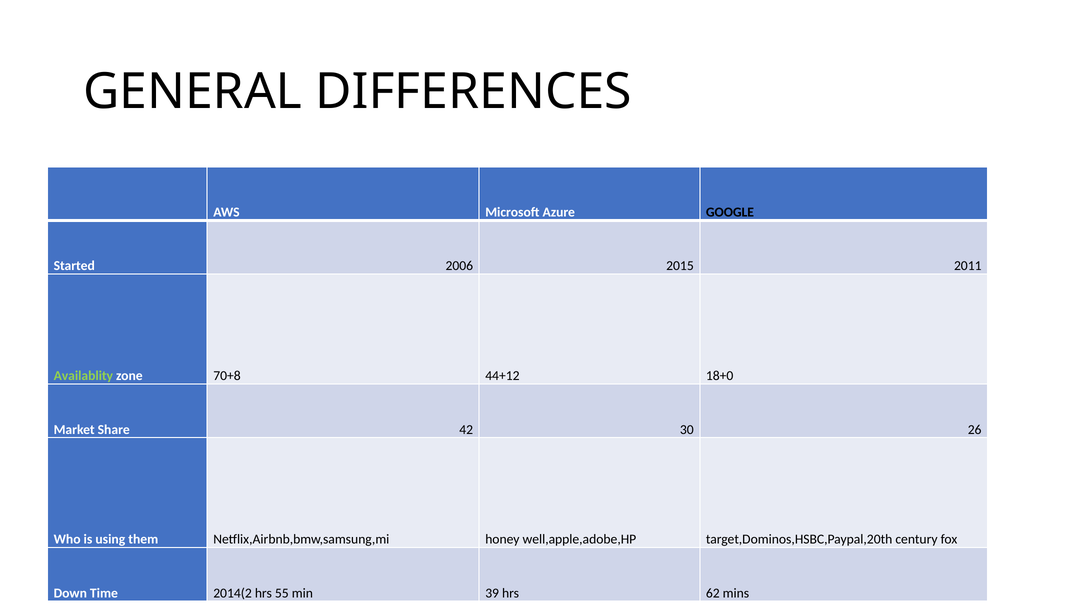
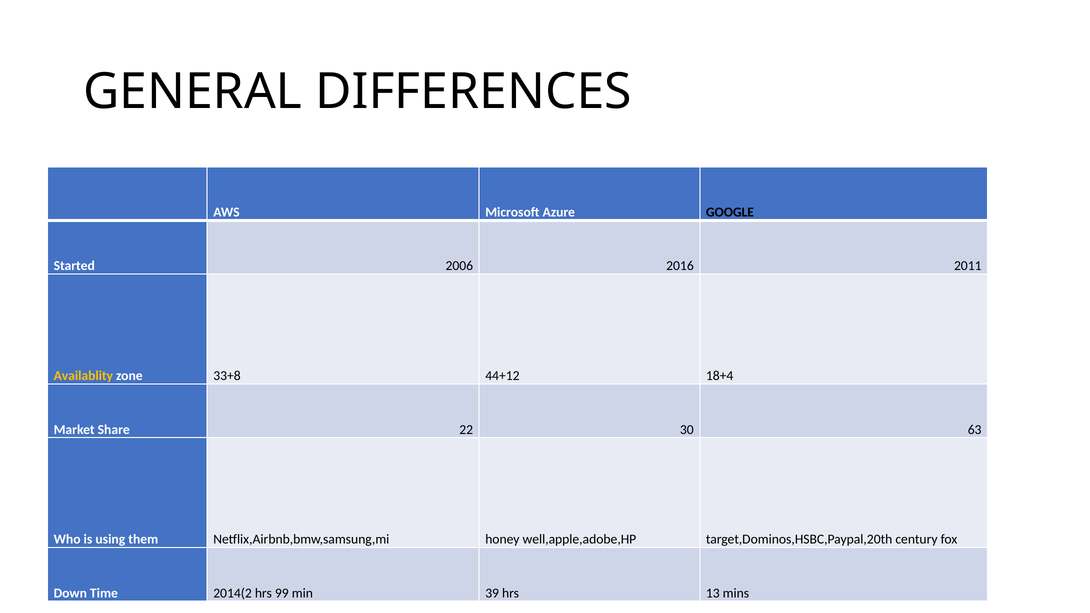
2015: 2015 -> 2016 (680, 266)
Availablity colour: light green -> yellow (83, 376)
70+8: 70+8 -> 33+8 (227, 376)
18+0: 18+0 -> 18+4 (720, 376)
42: 42 -> 22 (466, 430)
26: 26 -> 63 (975, 430)
55: 55 -> 99 (282, 593)
62: 62 -> 13 (713, 593)
